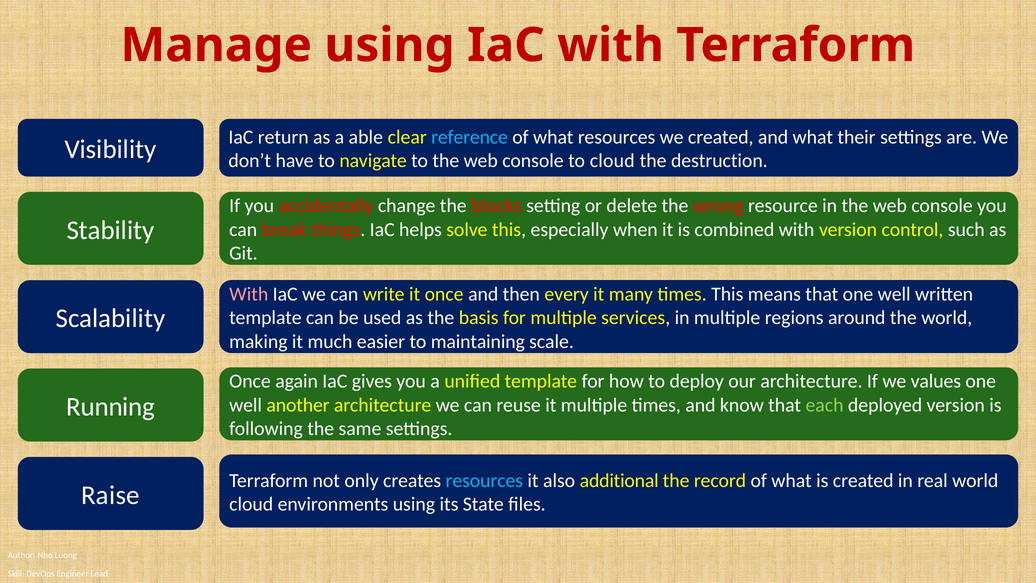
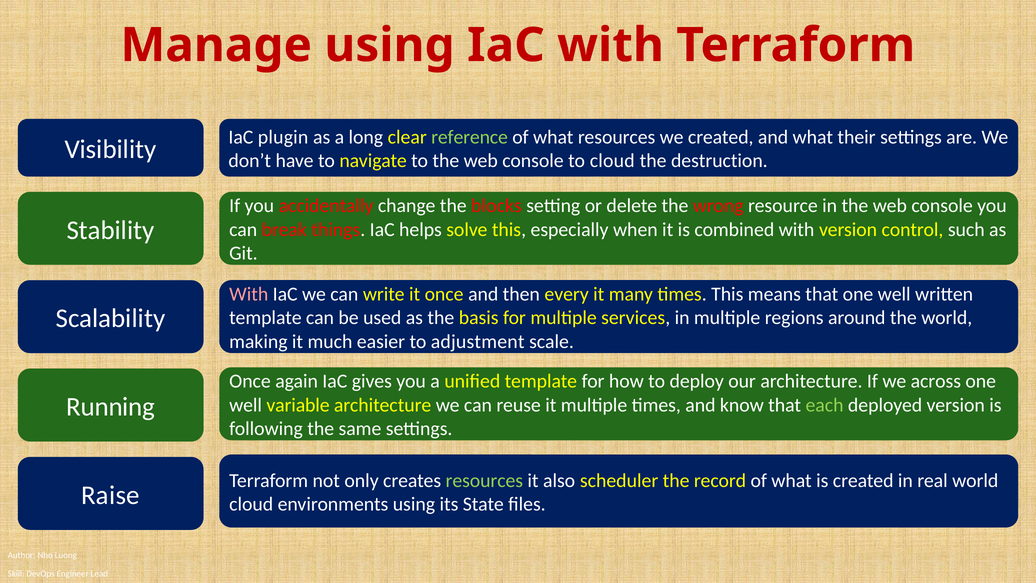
return: return -> plugin (283, 137)
able: able -> long (366, 137)
reference colour: light blue -> light green (470, 137)
maintaining: maintaining -> adjustment (478, 342)
values: values -> across (936, 381)
another: another -> variable (298, 405)
resources colour: light blue -> light green (484, 480)
additional: additional -> scheduler (619, 480)
